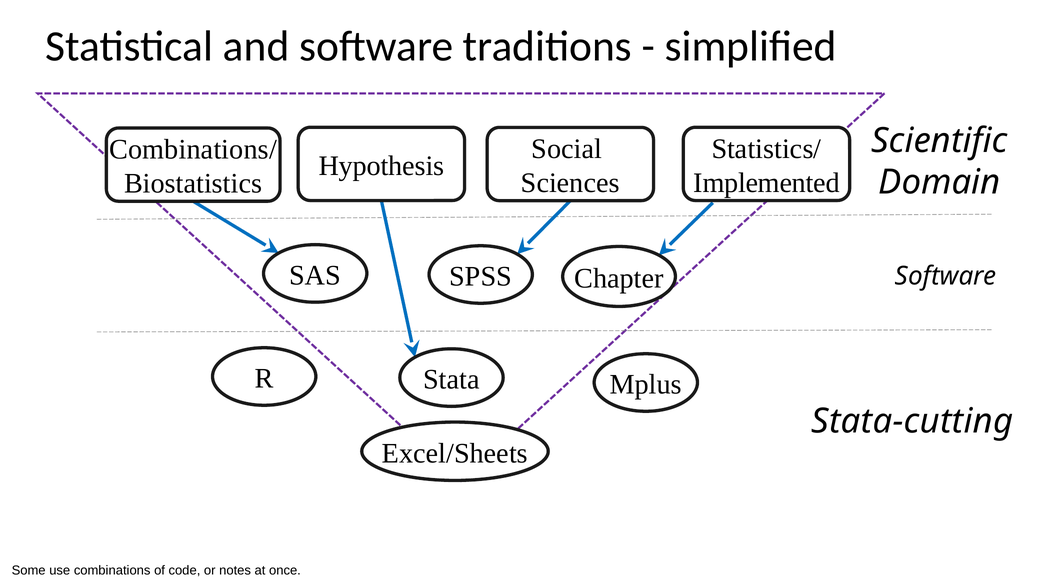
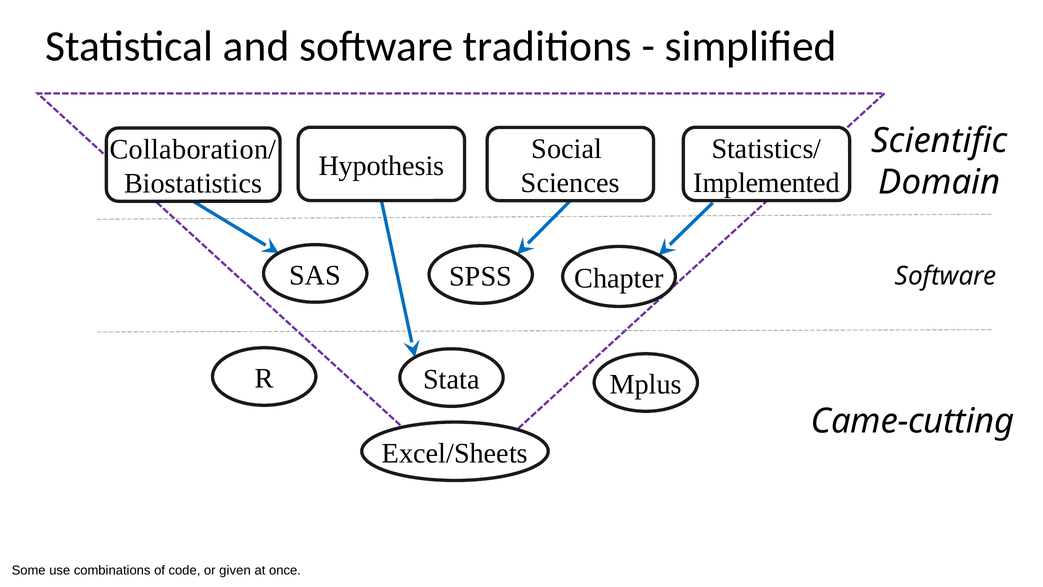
Combinations/: Combinations/ -> Collaboration/ (193, 150)
Stata-cutting: Stata-cutting -> Came-cutting (913, 421)
notes: notes -> given (235, 570)
